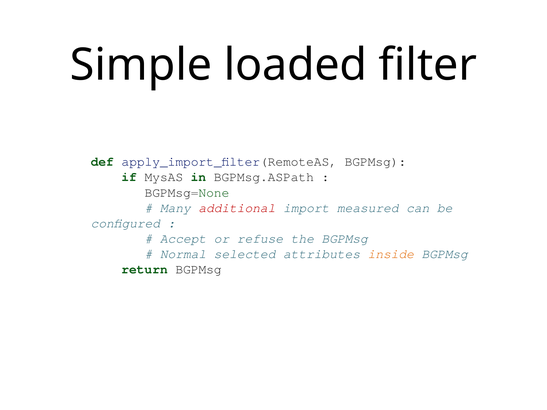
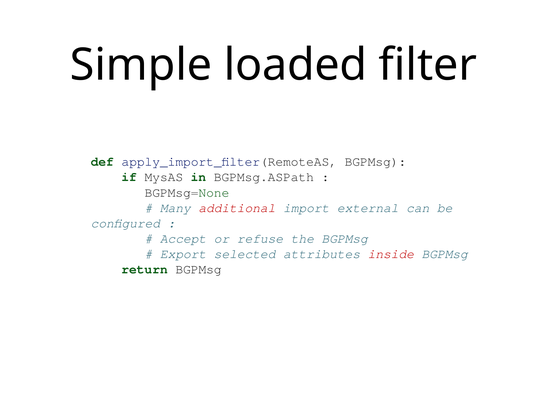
measured: measured -> external (368, 208)
Normal: Normal -> Export (183, 254)
inside colour: orange -> red (391, 254)
